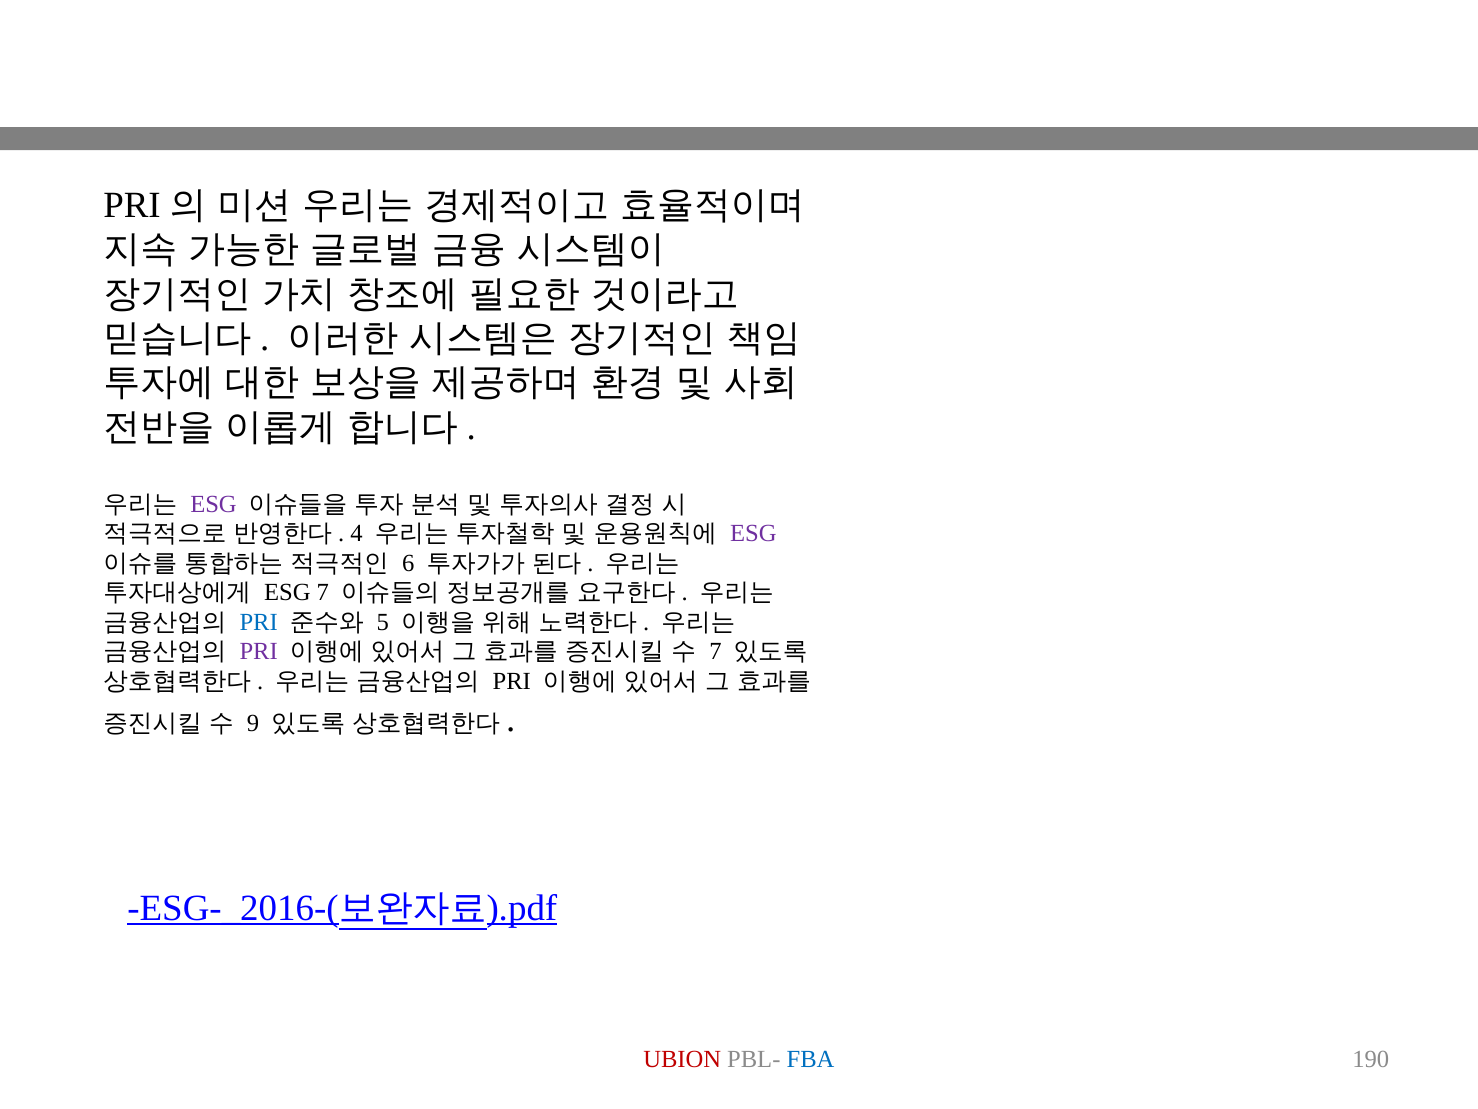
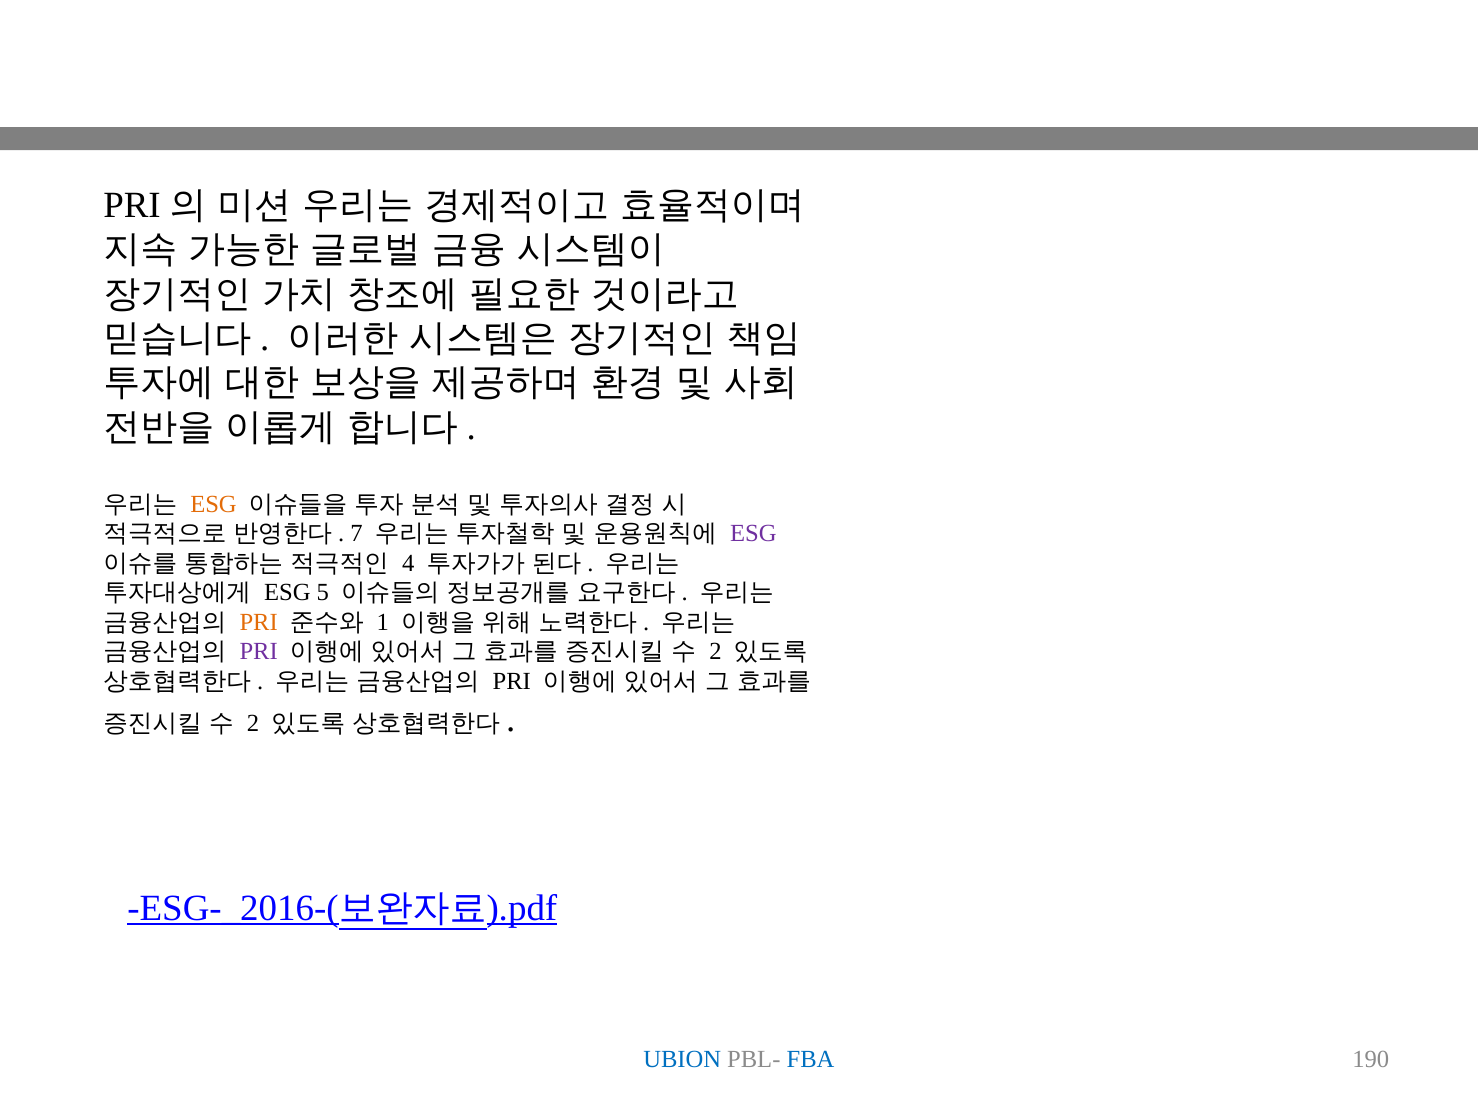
ESG colour: purple -> orange (214, 504)
4: 4 -> 7 (357, 533)
6: 6 -> 4 (408, 563)
ESG 7: 7 -> 5 (323, 592)
PRI colour: blue -> orange (259, 622)
5: 5 -> 1 (383, 622)
7: 7 -> 2 (715, 651)
9: 9 -> 2 (253, 723)
UBION colour: red -> blue (682, 1059)
